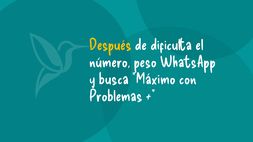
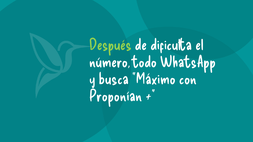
Después colour: yellow -> light green (110, 45)
peso: peso -> todo (145, 62)
Problemas: Problemas -> Proponían (116, 96)
